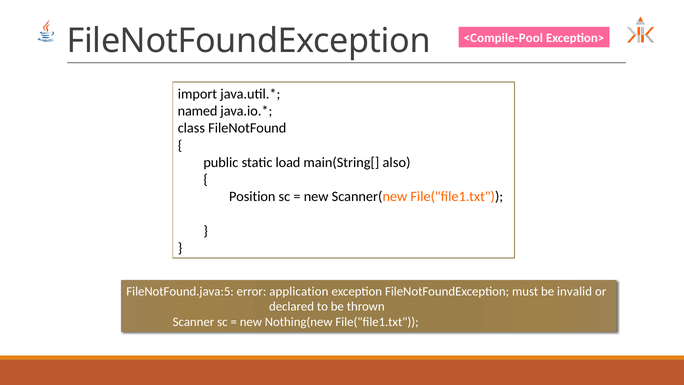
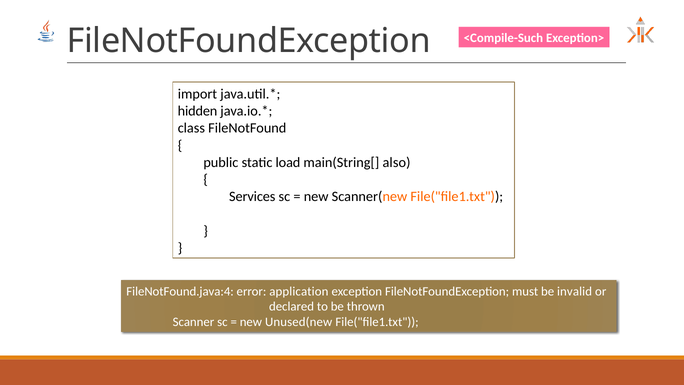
<Compile-Pool: <Compile-Pool -> <Compile-Such (503, 38)
named: named -> hidden (198, 111)
Position: Position -> Services (252, 197)
FileNotFound.java:5: FileNotFound.java:5 -> FileNotFound.java:4 (180, 291)
Nothing(new: Nothing(new -> Unused(new (299, 322)
